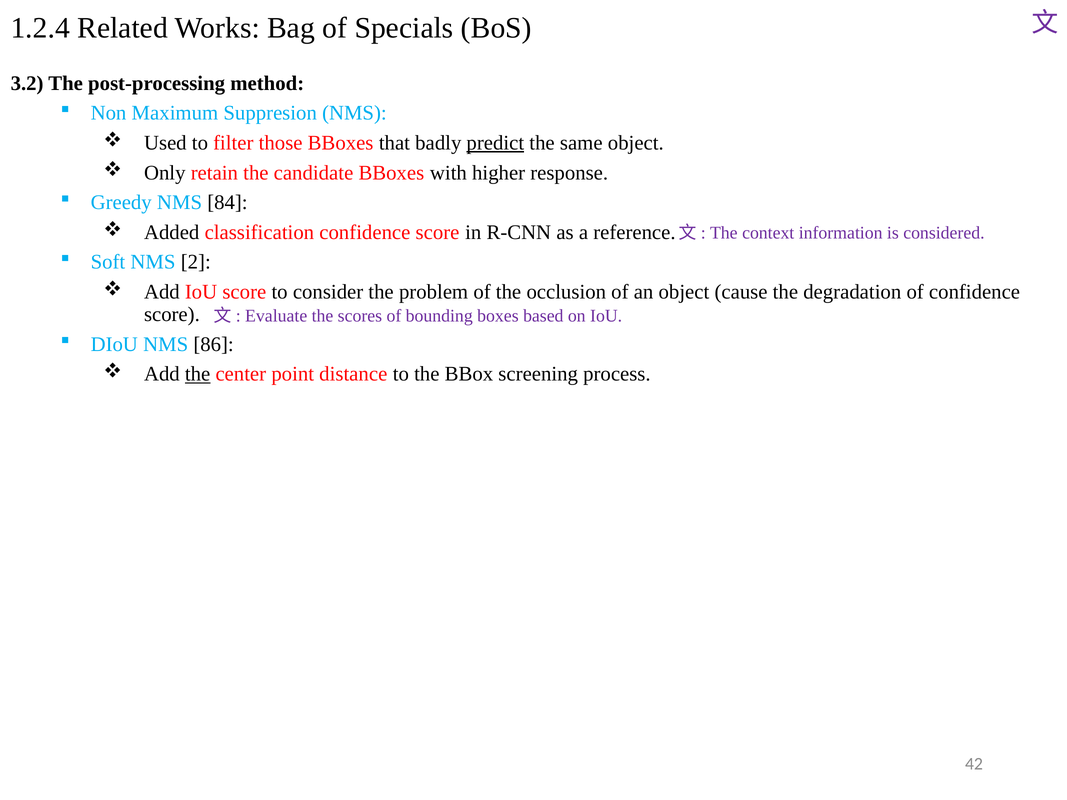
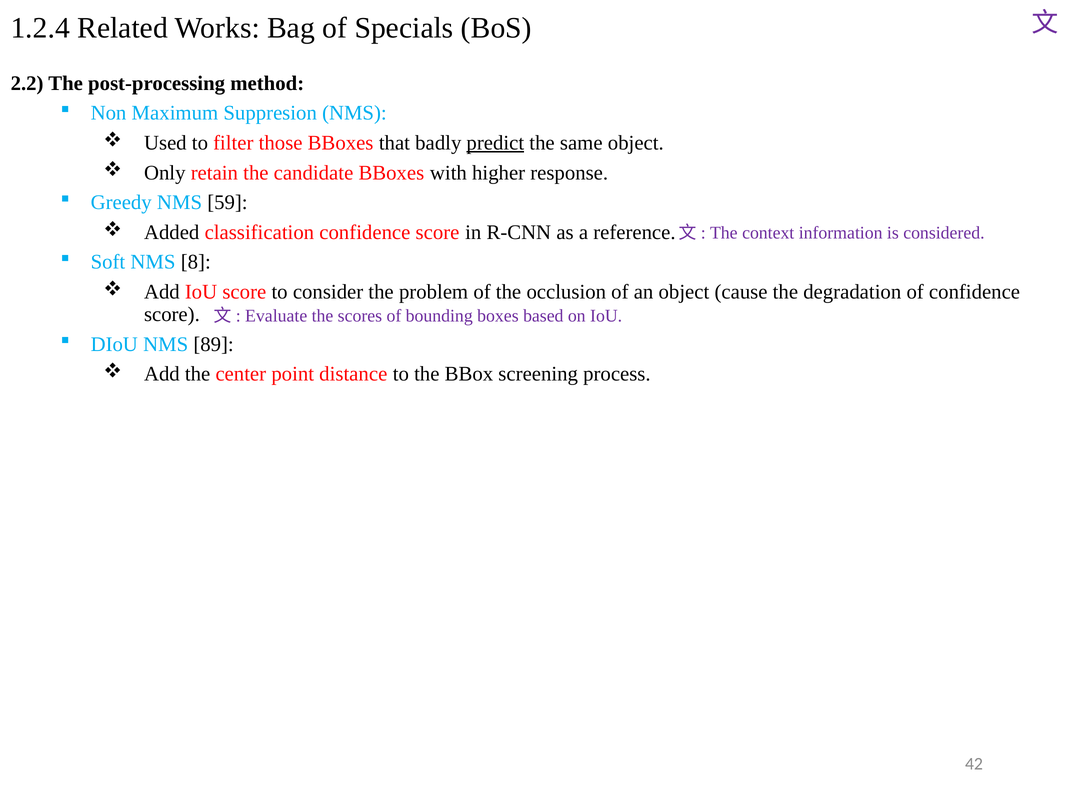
3.2: 3.2 -> 2.2 (27, 83)
84: 84 -> 59 (227, 203)
2: 2 -> 8 (196, 262)
86: 86 -> 89 (214, 344)
the underline: present -> none (198, 374)
